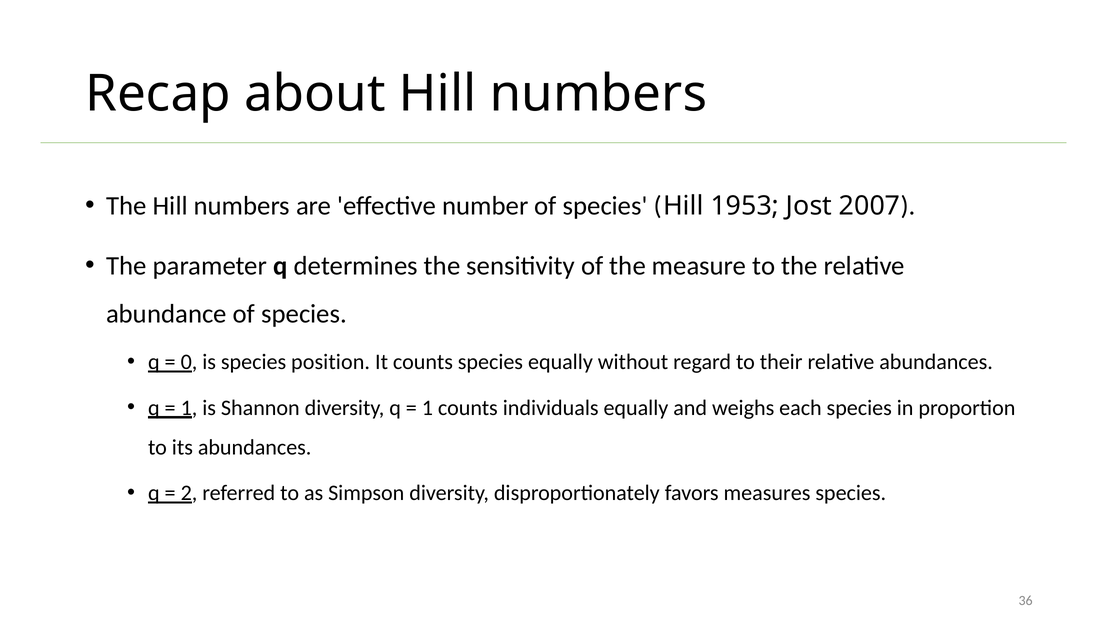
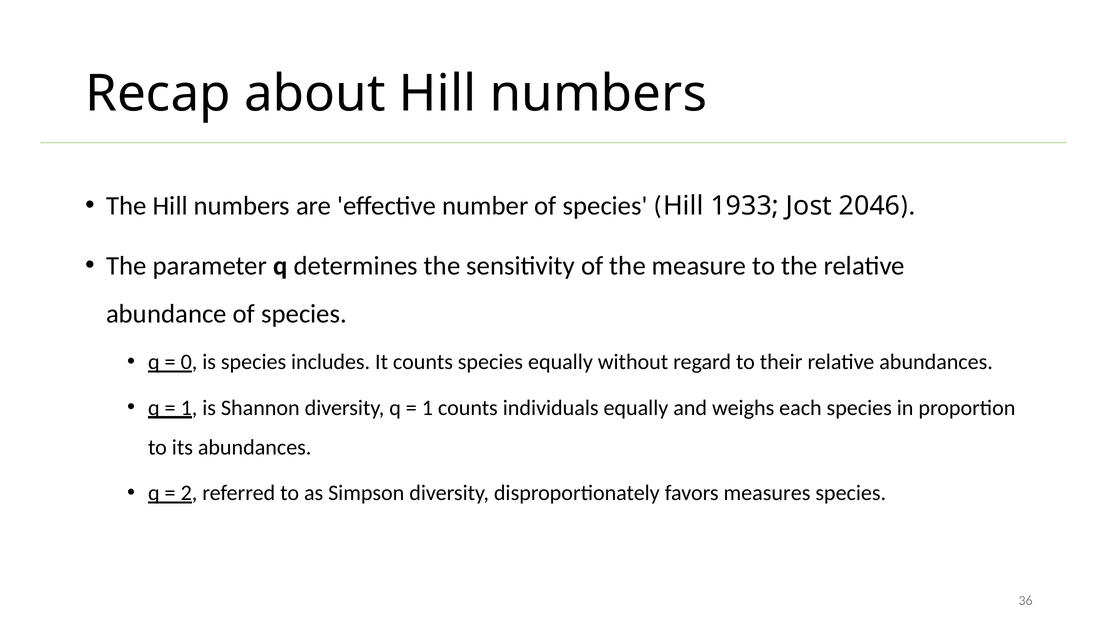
1953: 1953 -> 1933 (745, 206)
2007: 2007 -> 2046 (870, 206)
position: position -> includes (331, 362)
